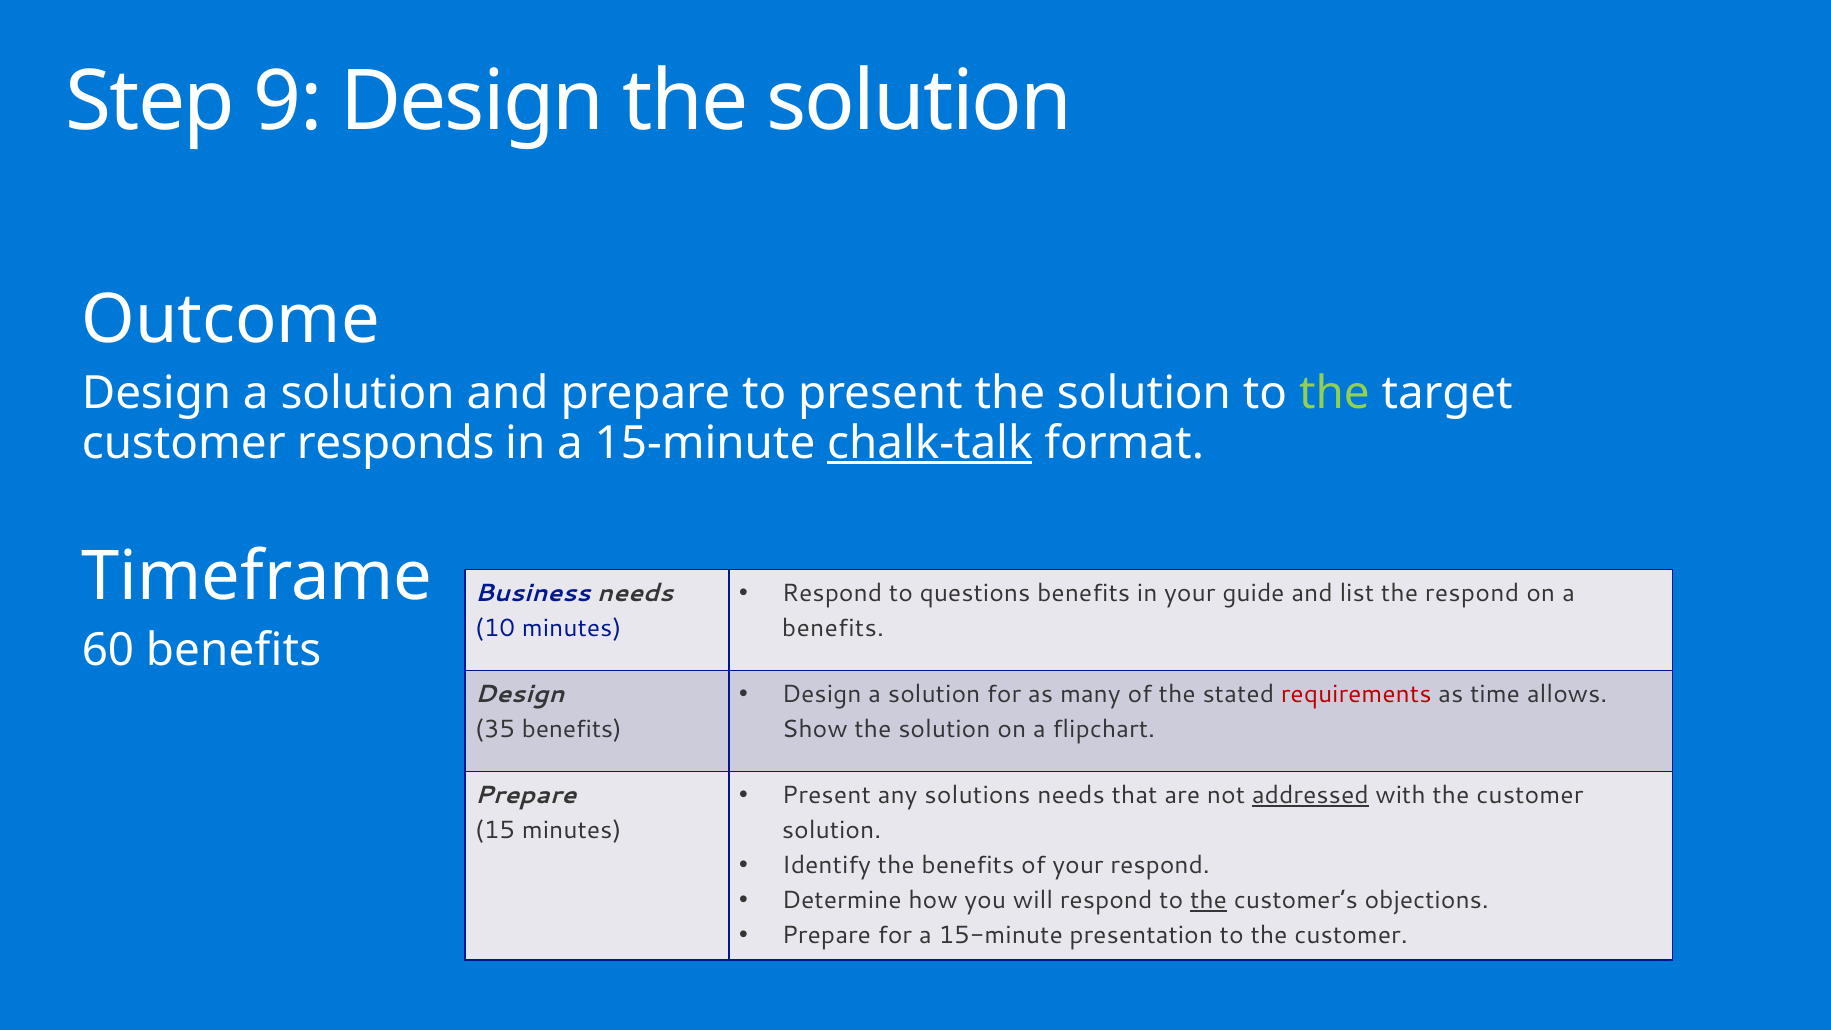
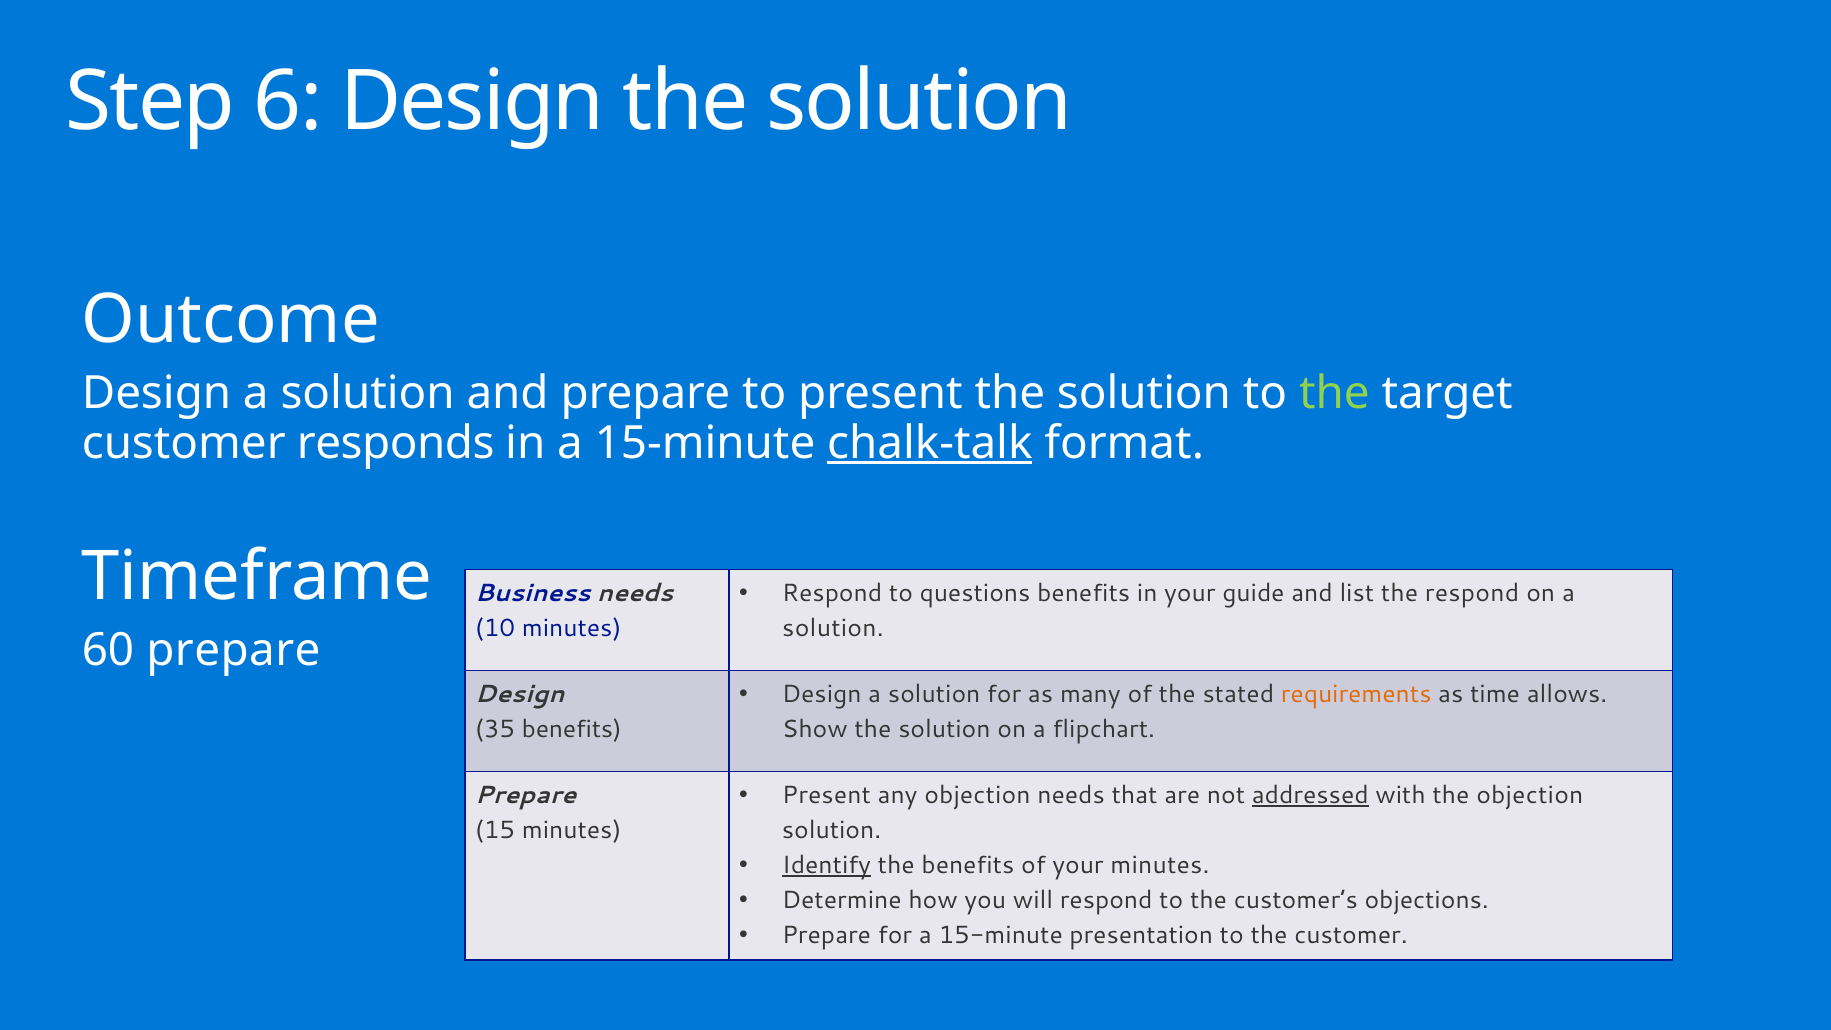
9: 9 -> 6 (288, 102)
benefits: benefits -> solution (833, 628)
60 benefits: benefits -> prepare (233, 650)
requirements colour: red -> orange (1356, 694)
any solutions: solutions -> objection (977, 795)
with the customer: customer -> objection (1530, 795)
Identify underline: none -> present (827, 865)
your respond: respond -> minutes (1160, 865)
the underline: present -> none (1209, 900)
